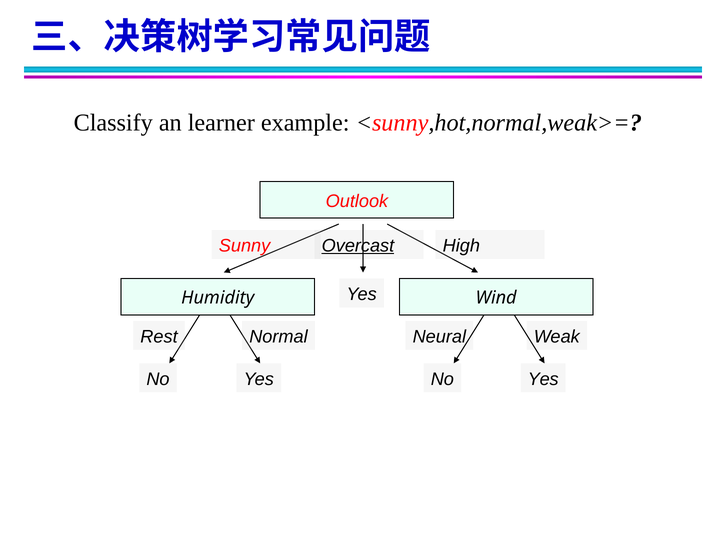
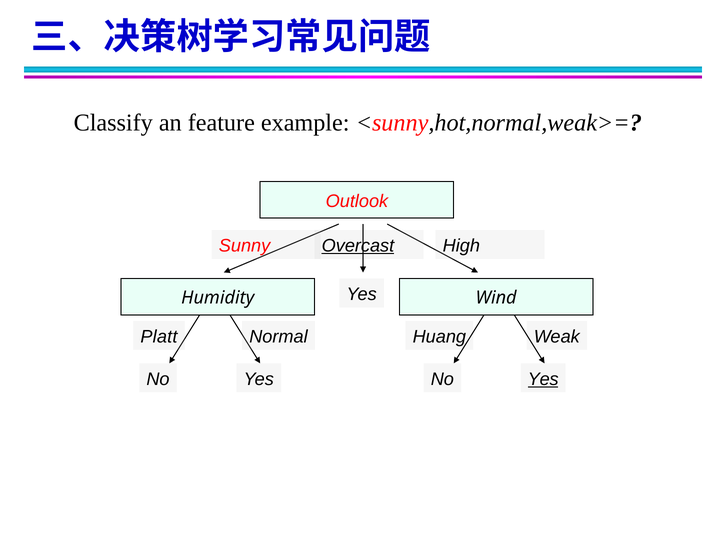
learner: learner -> feature (221, 123)
Rest: Rest -> Platt (159, 336)
Neural: Neural -> Huang (439, 336)
Yes underline: none -> present (543, 379)
